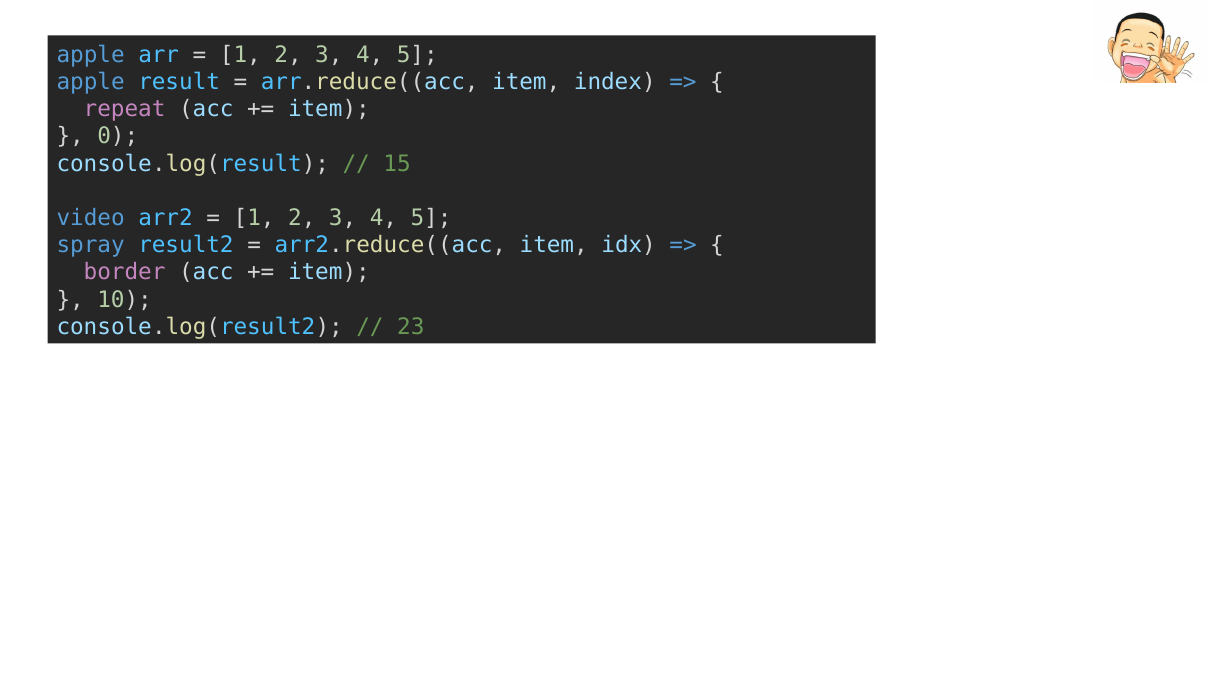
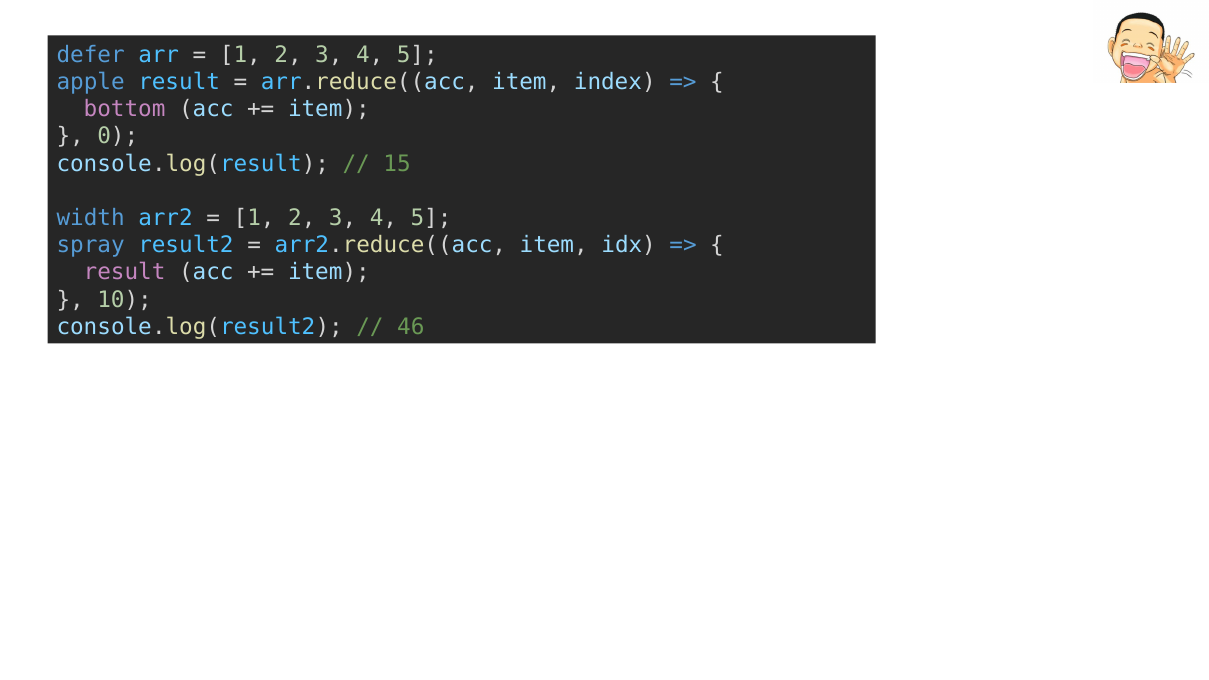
apple: apple -> defer (91, 55)
repeat: repeat -> bottom (125, 109)
video: video -> width (91, 218)
border: border -> result (125, 273)
23: 23 -> 46 (411, 327)
